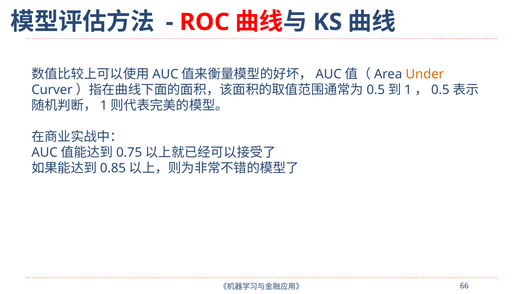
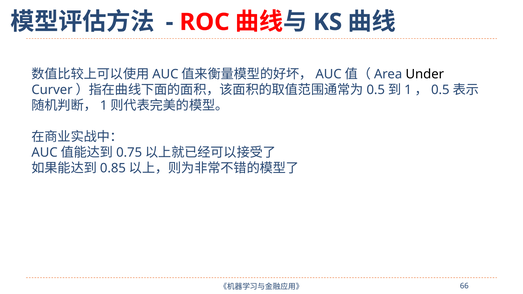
Under colour: orange -> black (425, 74)
